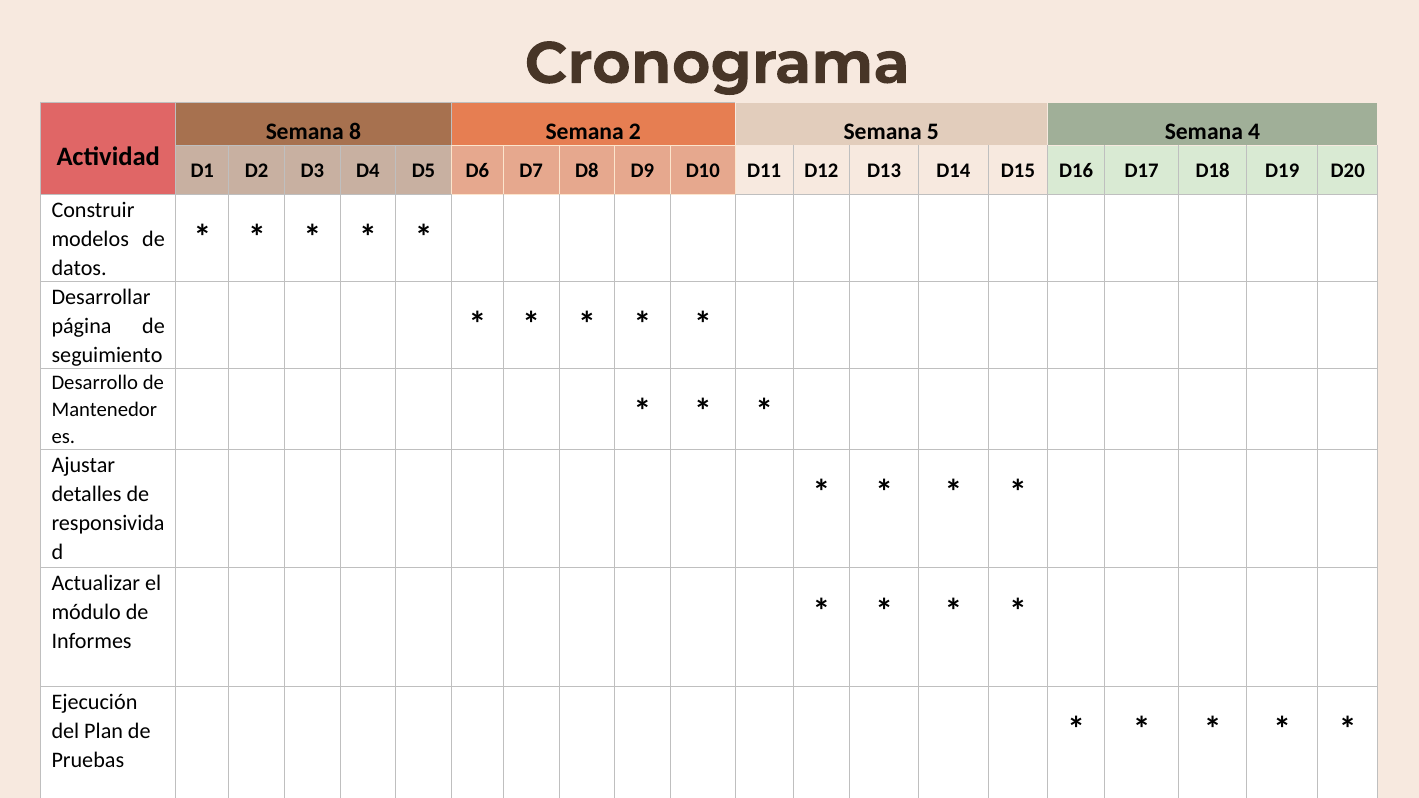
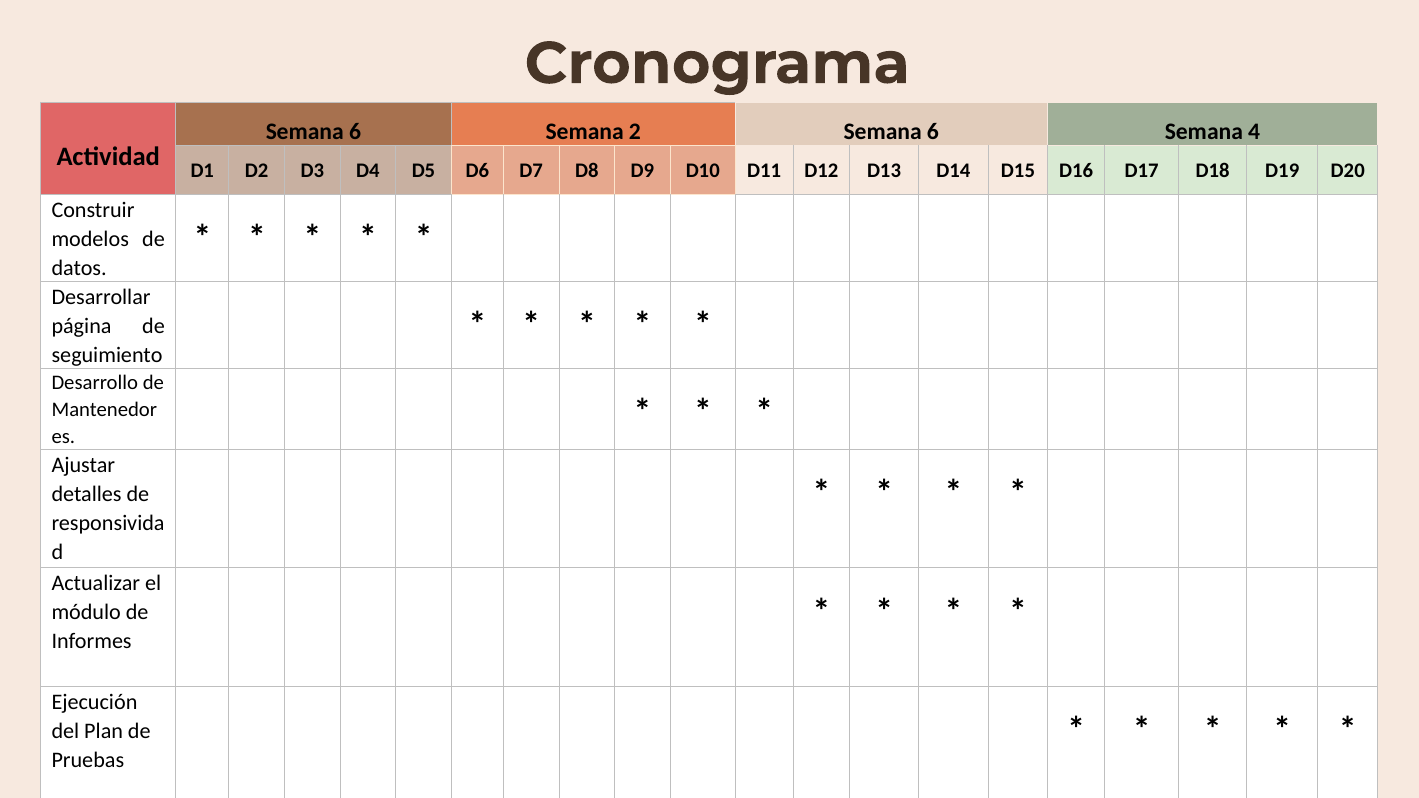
8: 8 -> 6 (355, 131)
2 Semana 5: 5 -> 6 (933, 131)
